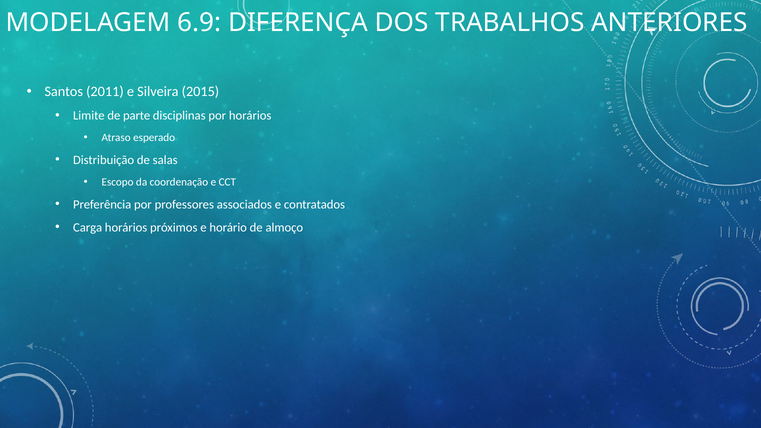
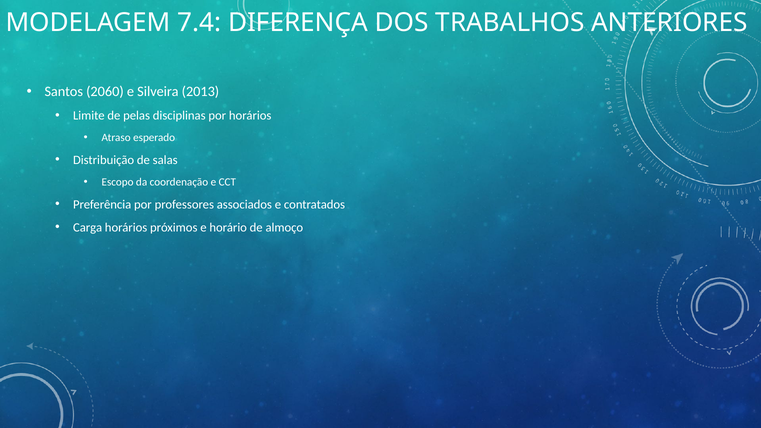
6.9: 6.9 -> 7.4 (199, 23)
2011: 2011 -> 2060 (105, 92)
2015: 2015 -> 2013 (200, 92)
parte: parte -> pelas (137, 116)
